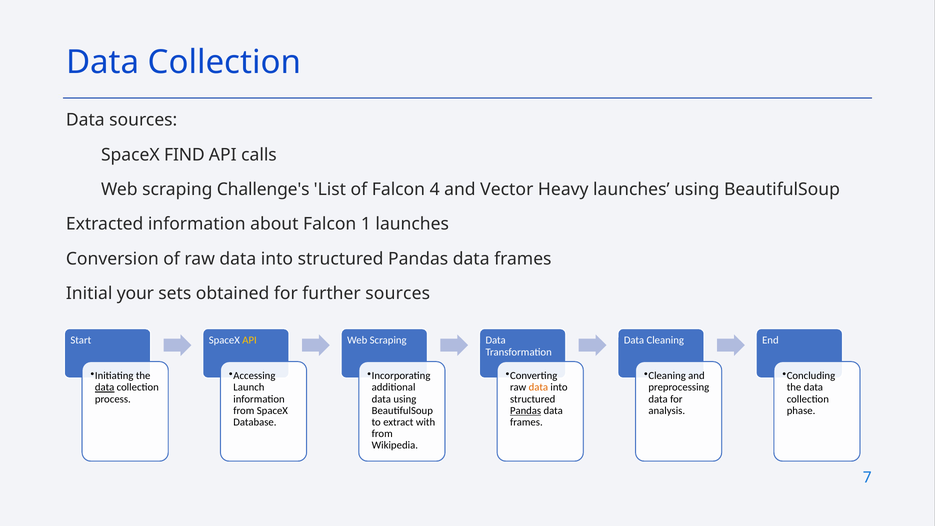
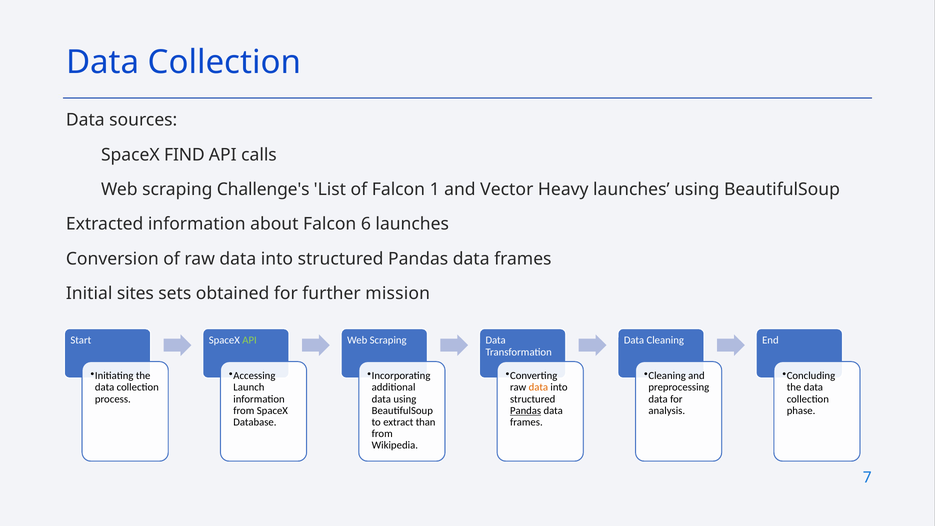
4: 4 -> 1 (435, 189)
1: 1 -> 6 (366, 224)
your: your -> sites (135, 294)
further sources: sources -> mission (398, 294)
API colour: yellow -> light green (250, 340)
data underline: present -> none (105, 387)
with: with -> than (426, 422)
